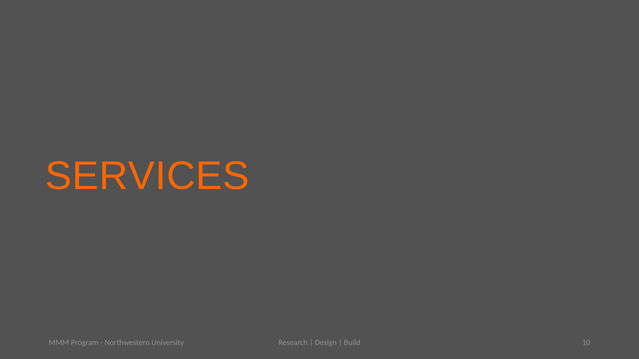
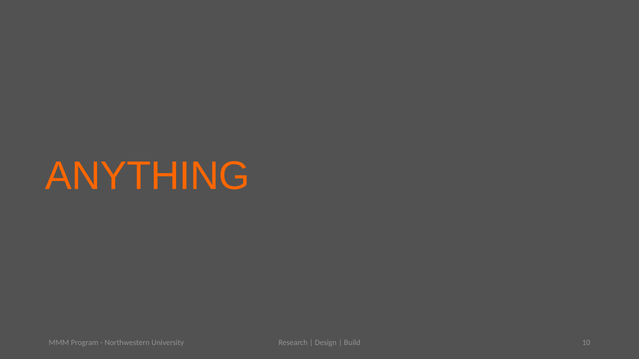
SERVICES: SERVICES -> ANYTHING (148, 176)
